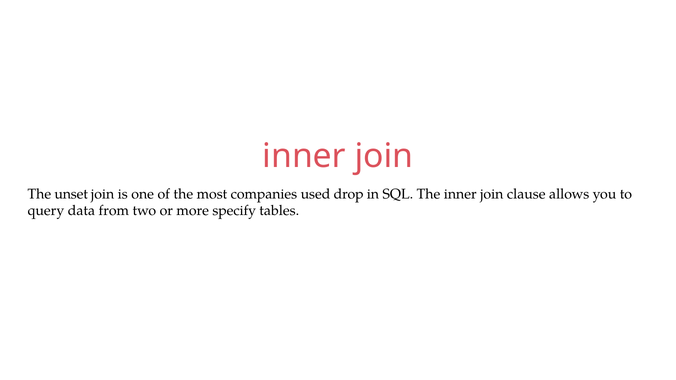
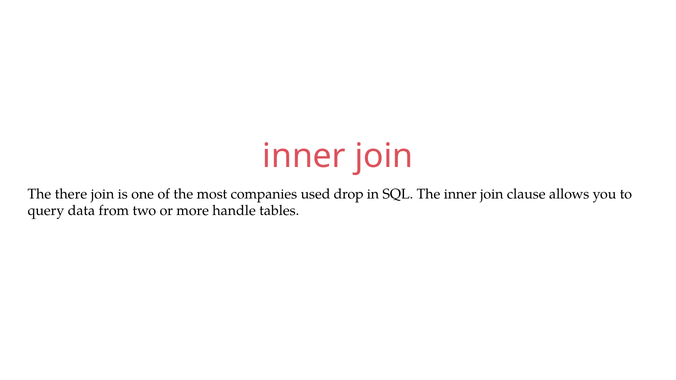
unset: unset -> there (71, 194)
specify: specify -> handle (234, 211)
